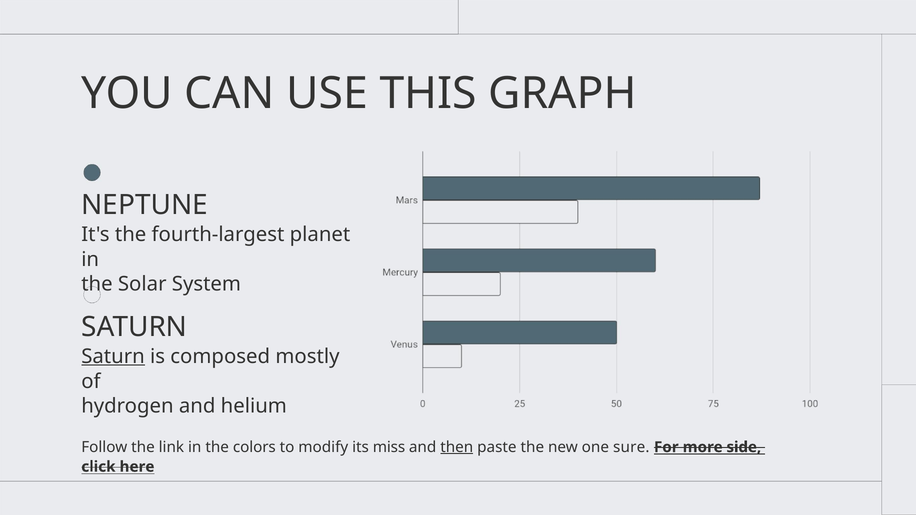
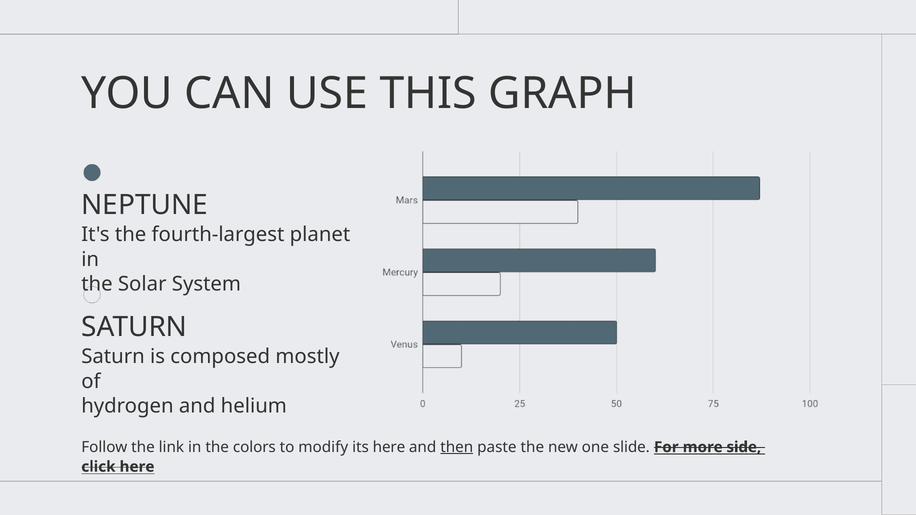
Saturn underline: present -> none (113, 357)
its miss: miss -> here (389, 447)
sure: sure -> slide (631, 447)
